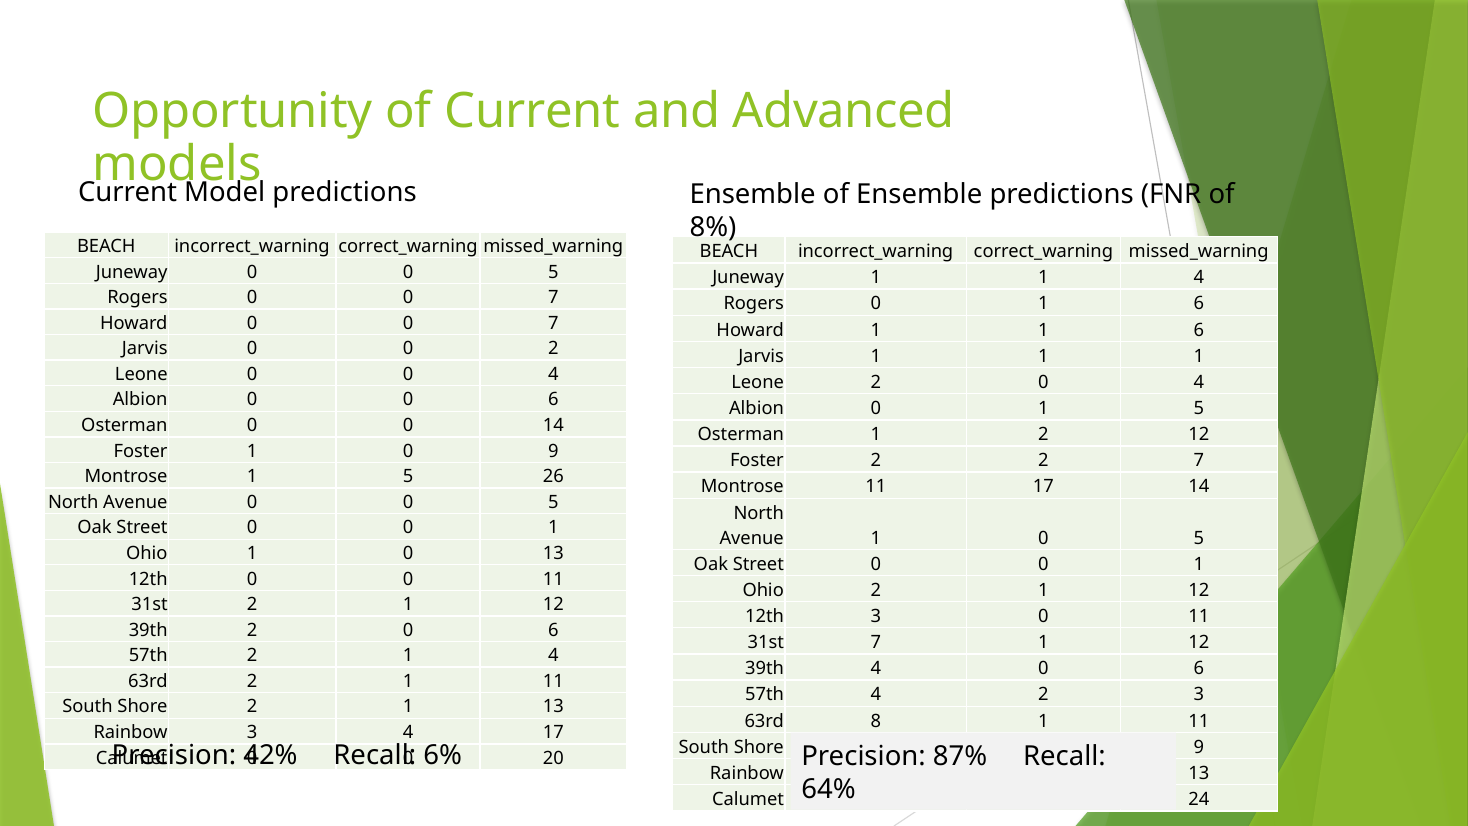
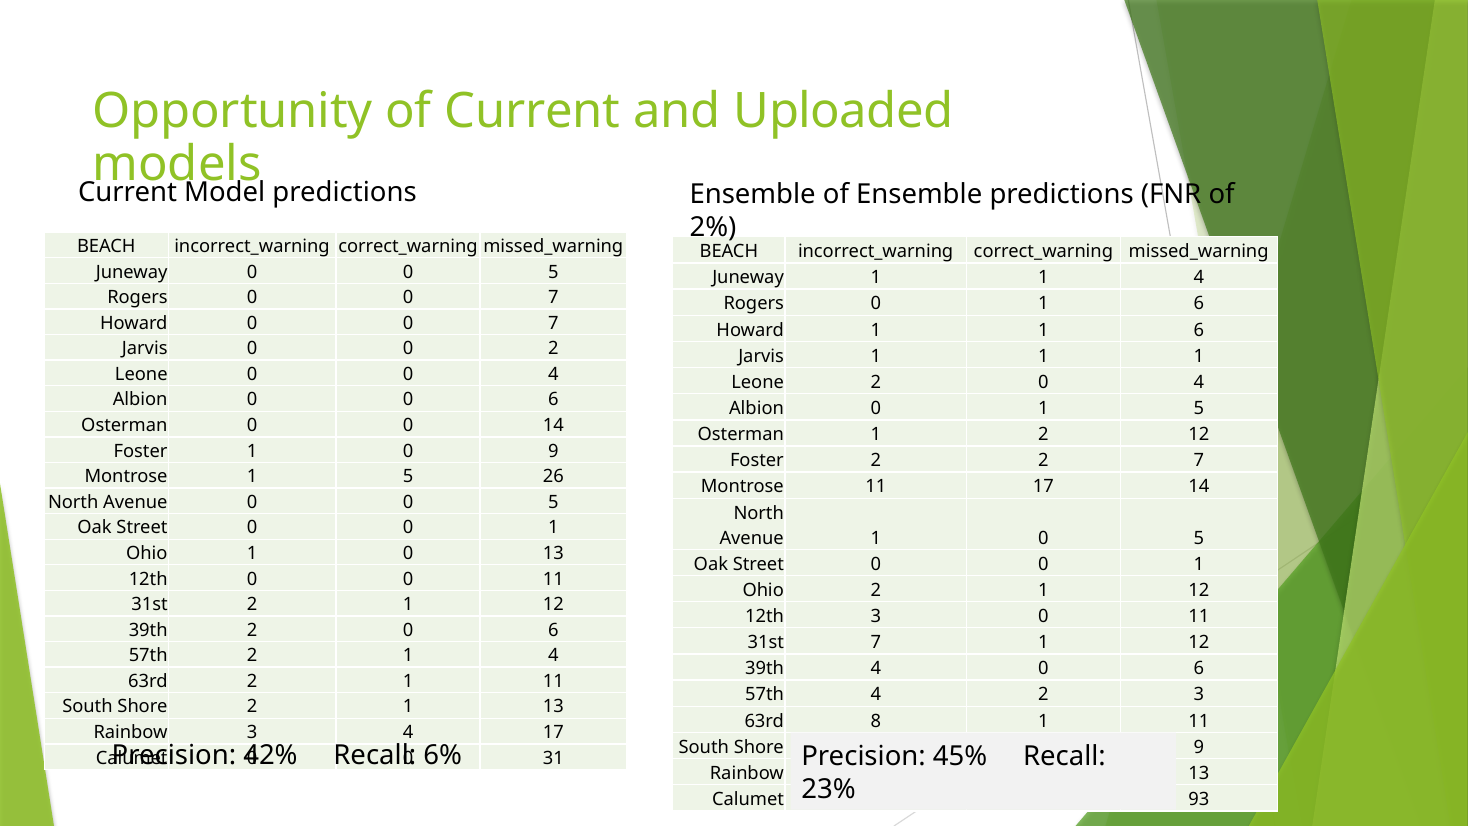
Advanced: Advanced -> Uploaded (844, 112)
8%: 8% -> 2% (713, 227)
87%: 87% -> 45% (960, 756)
20: 20 -> 31 (553, 758)
64%: 64% -> 23% (829, 789)
24: 24 -> 93 (1199, 799)
